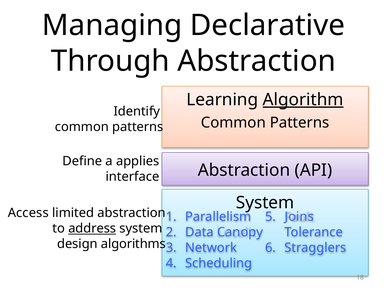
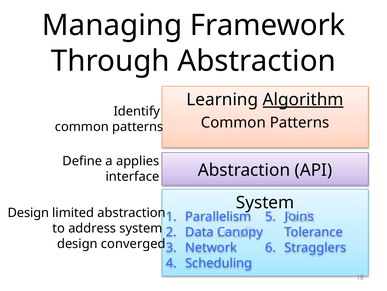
Declarative: Declarative -> Framework (268, 25)
Access: Access -> Design (28, 212)
address underline: present -> none (92, 228)
algorithms: algorithms -> converged (133, 243)
